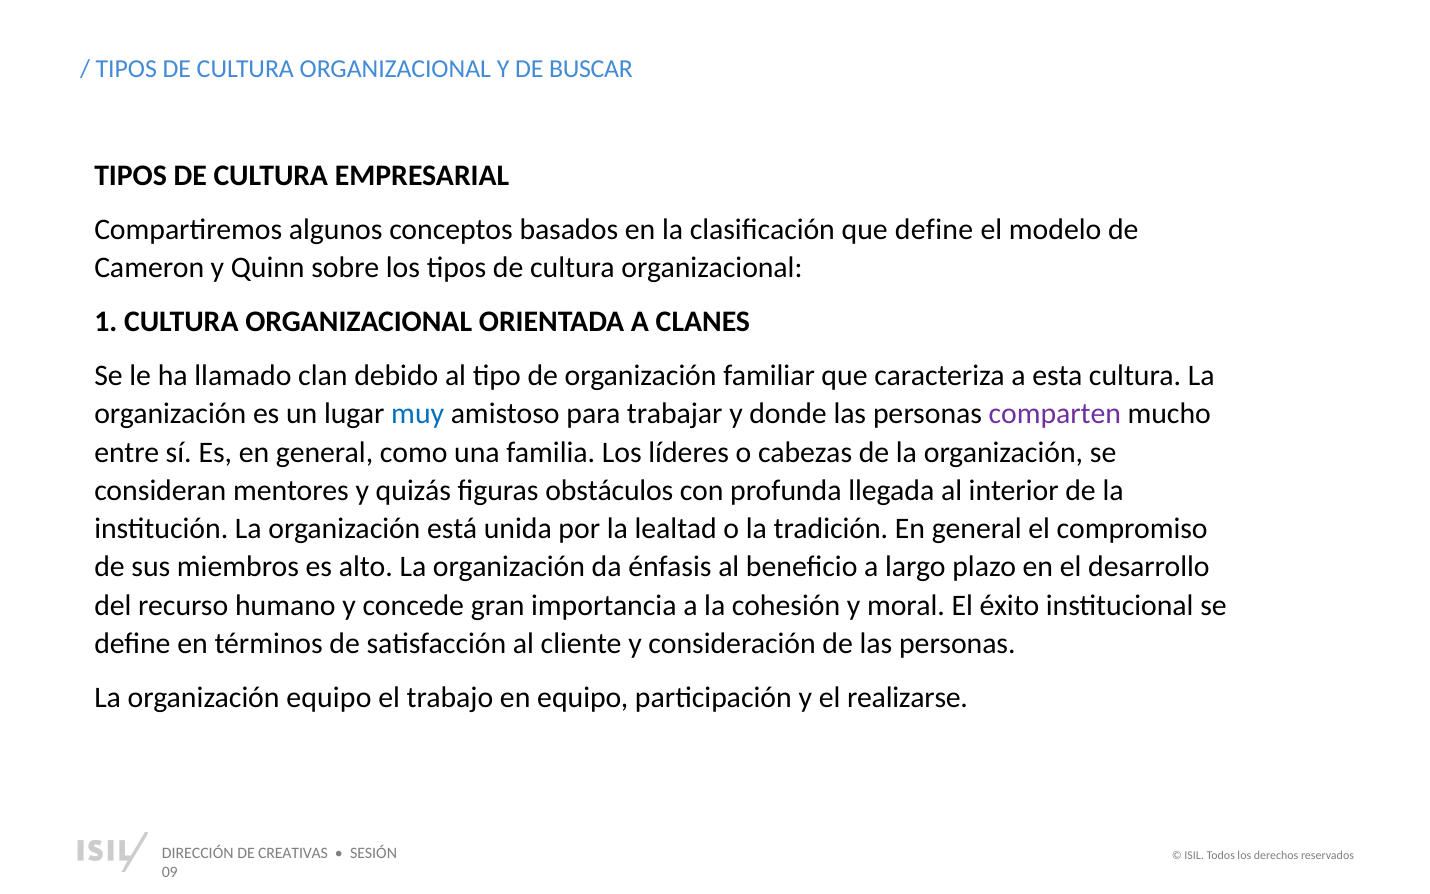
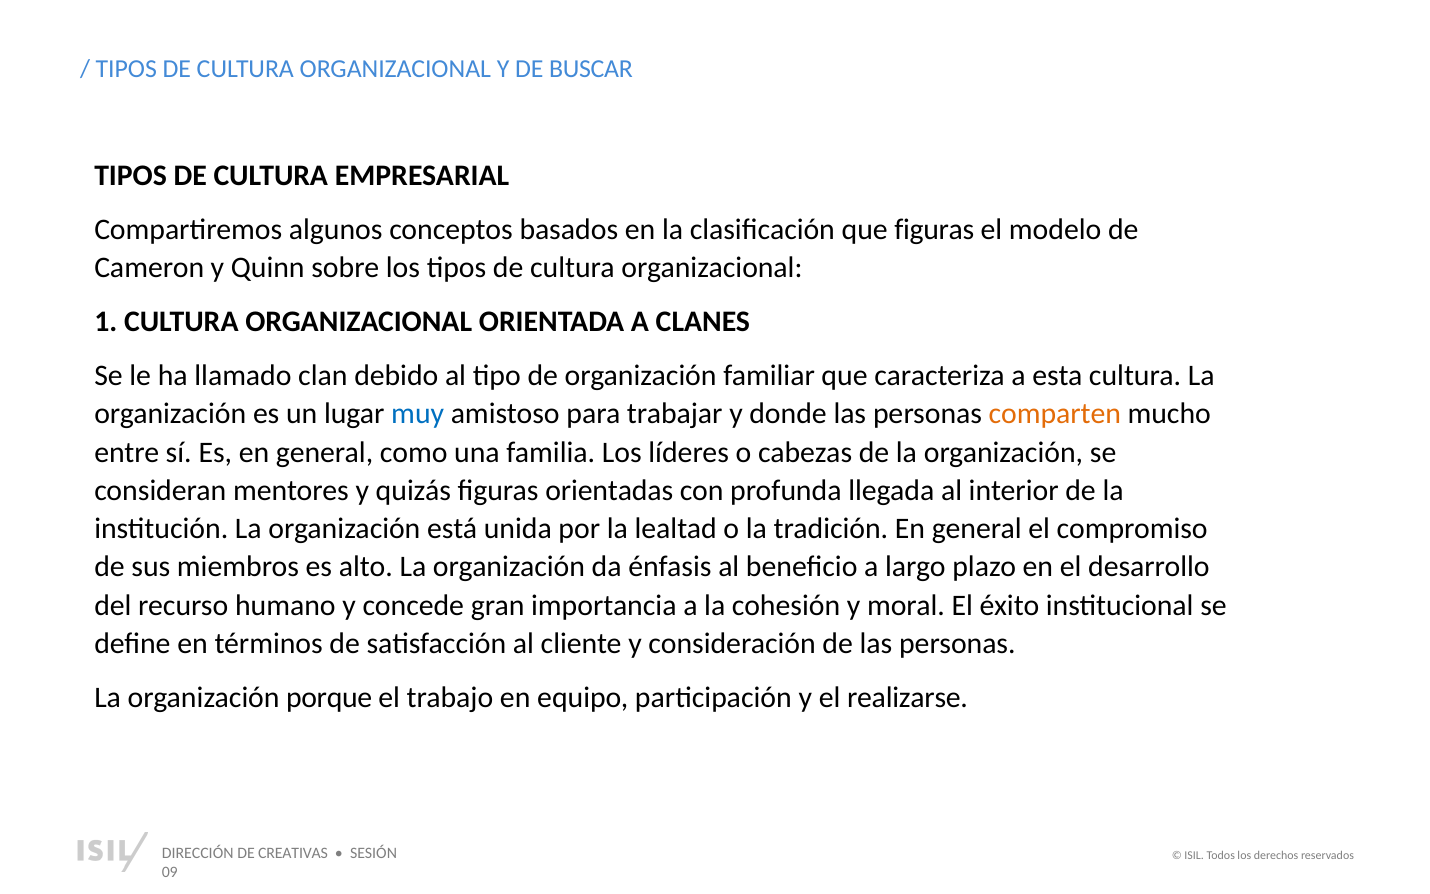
que define: define -> figuras (934, 229)
comparten colour: purple -> orange (1055, 414)
obstáculos: obstáculos -> orientadas (609, 491)
organización equipo: equipo -> porque (329, 698)
